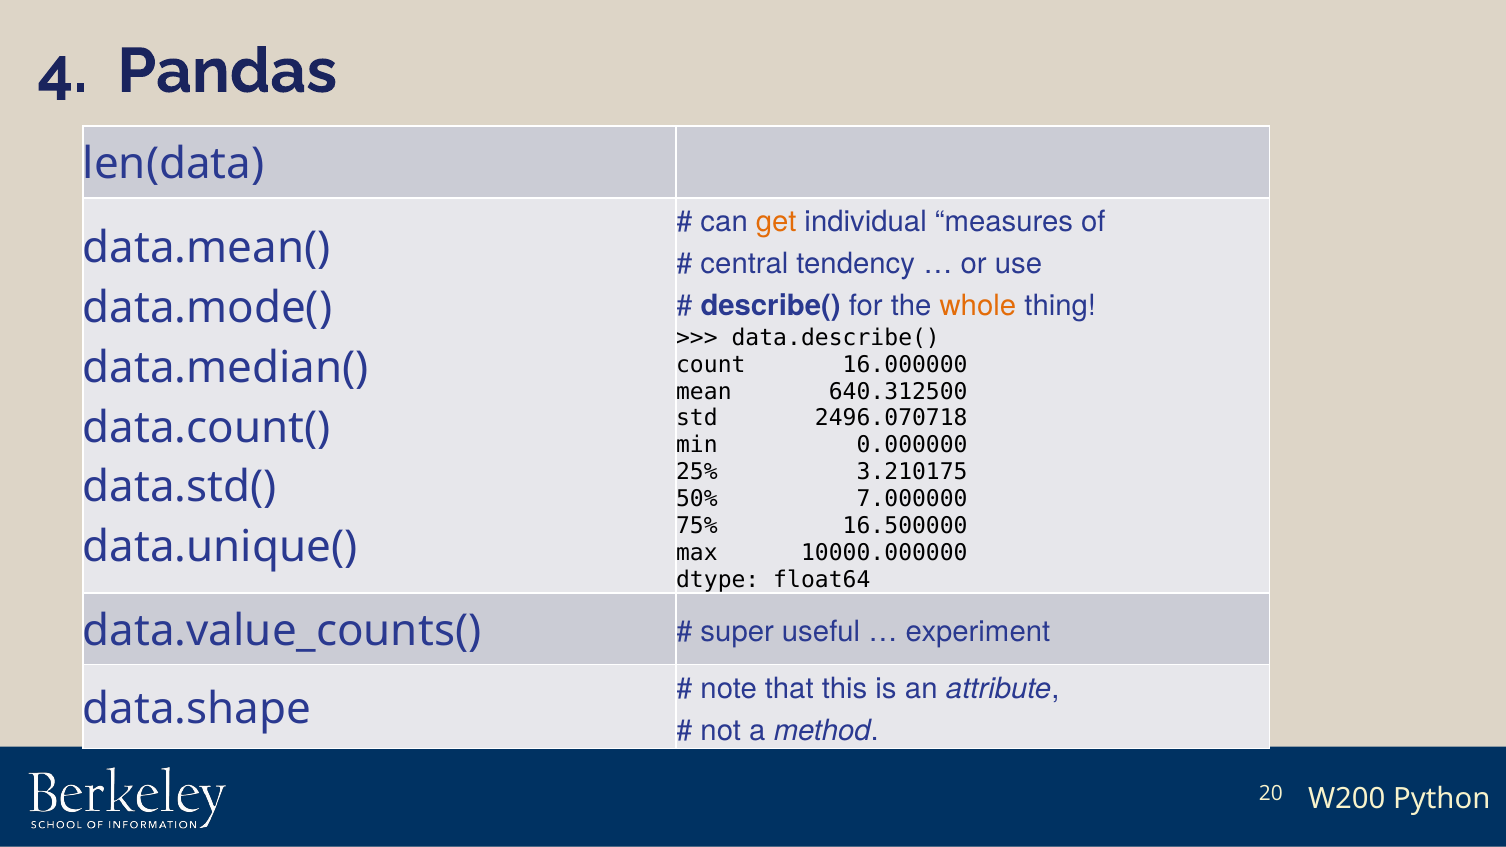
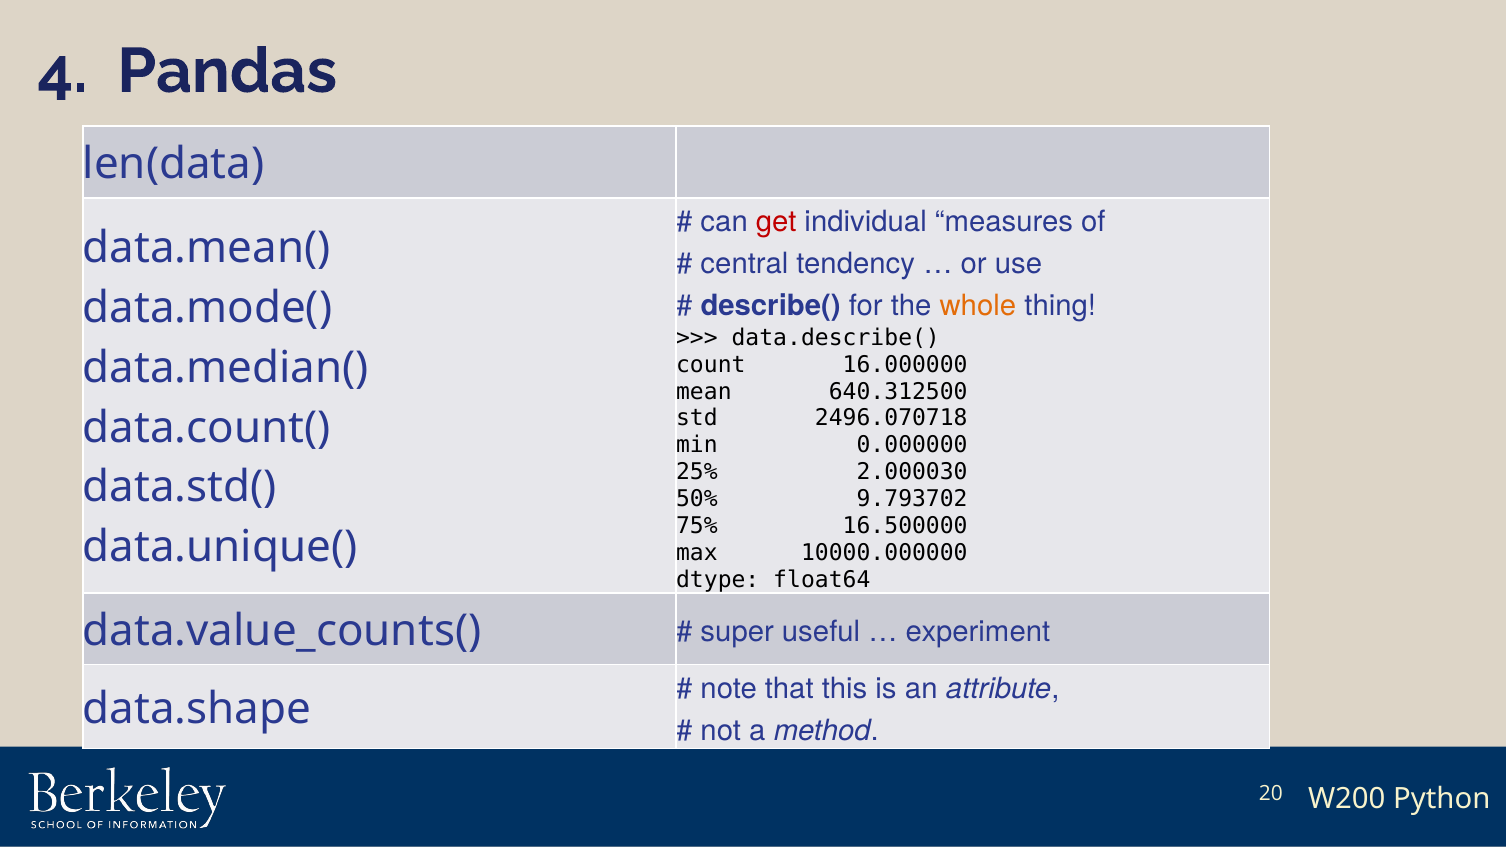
get colour: orange -> red (776, 222)
3.210175: 3.210175 -> 2.000030 (912, 472)
7.000000: 7.000000 -> 9.793702 (912, 499)
